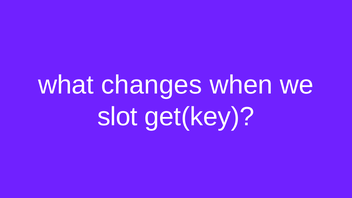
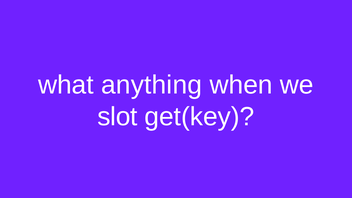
changes: changes -> anything (152, 85)
